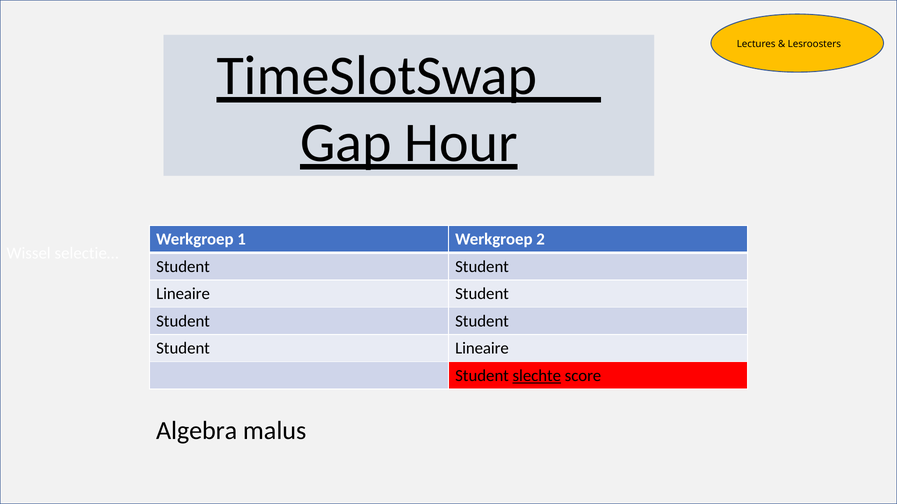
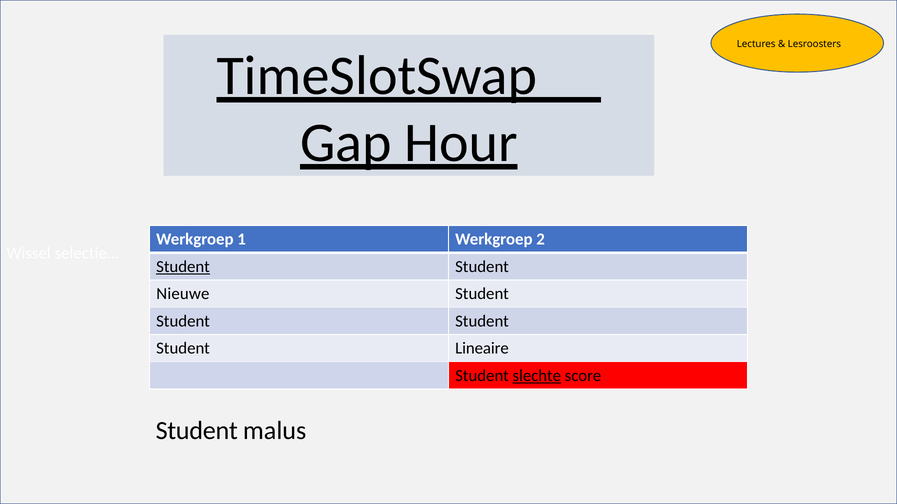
Student underline: none -> present (183, 267)
Lineaire: Lineaire -> Nieuwe (183, 294)
Algebra: Algebra -> Student (197, 431)
